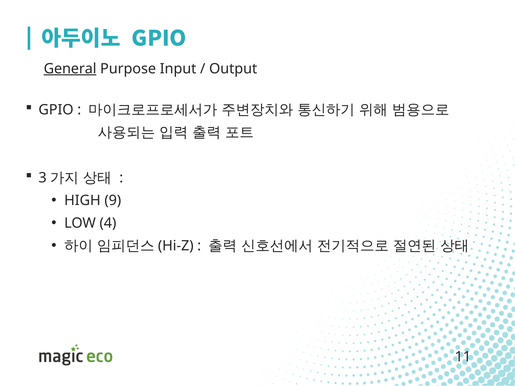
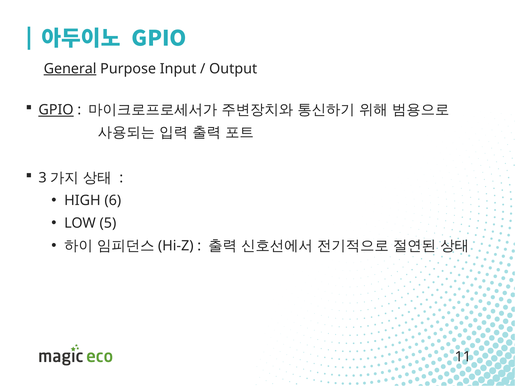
GPIO underline: none -> present (56, 110)
9: 9 -> 6 (113, 201)
4: 4 -> 5 (108, 223)
